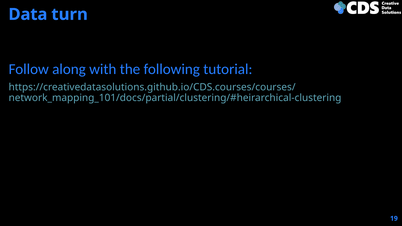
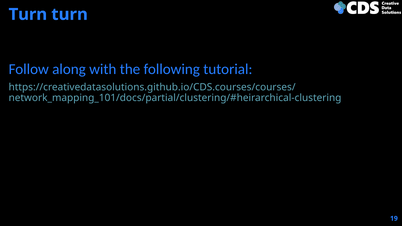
Data: Data -> Turn (28, 14)
